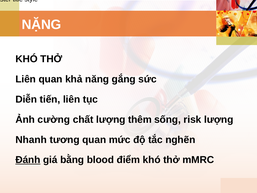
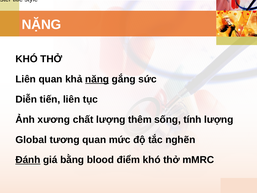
năng underline: none -> present (97, 79)
cường: cường -> xương (54, 119)
risk: risk -> tính (192, 119)
Nhanh: Nhanh -> Global (31, 140)
